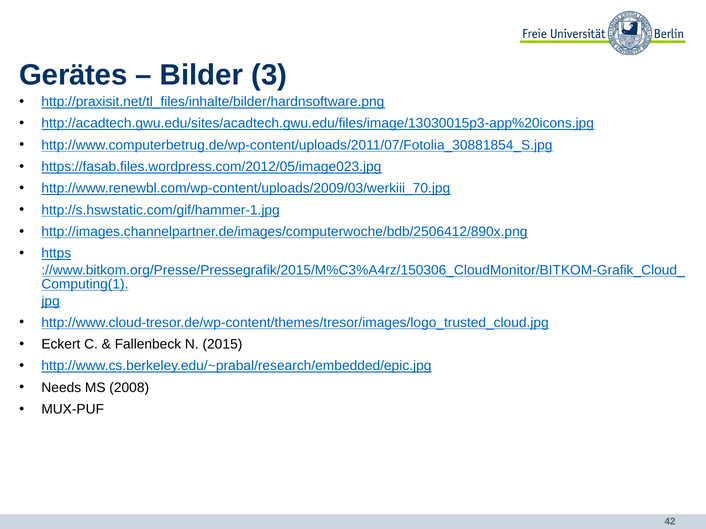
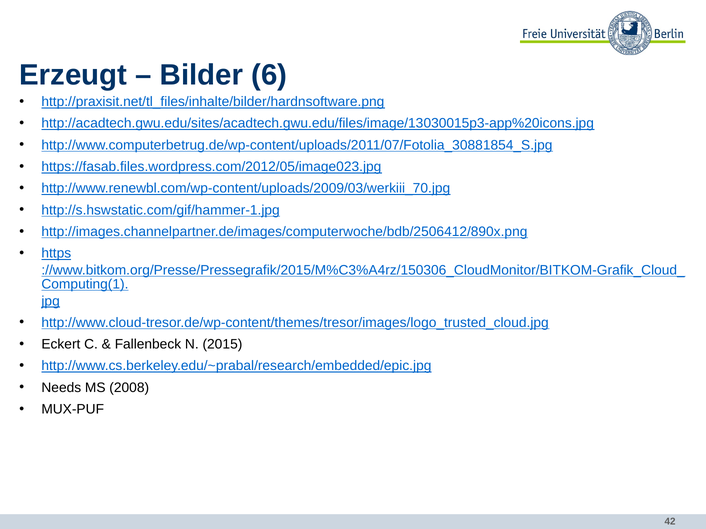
Gerätes: Gerätes -> Erzeugt (73, 75)
3: 3 -> 6 (269, 75)
